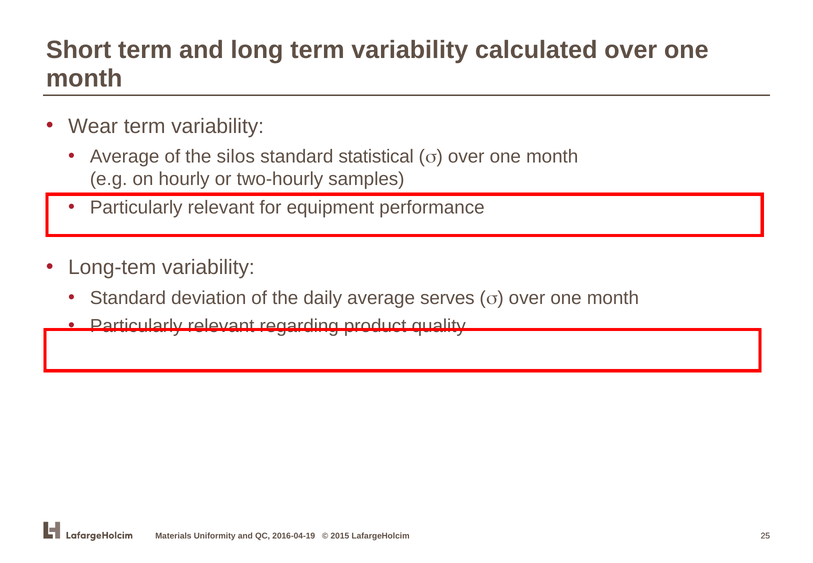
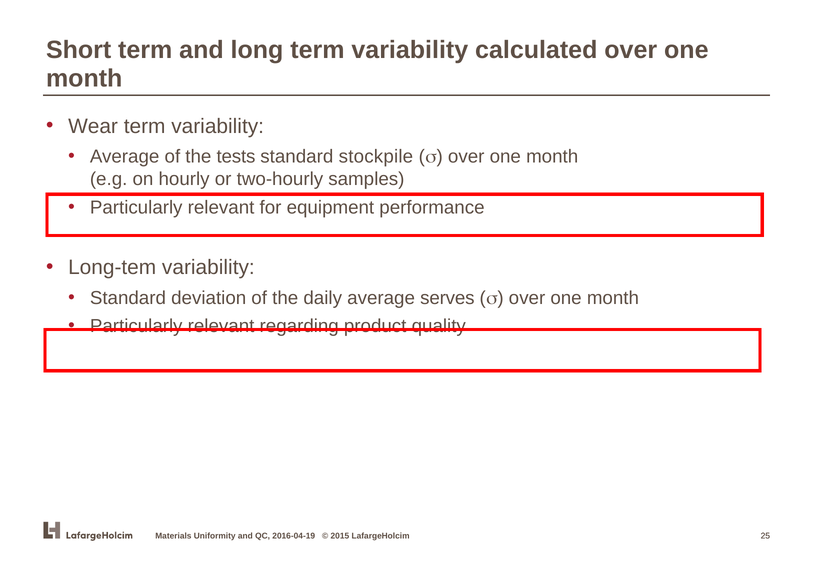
silos: silos -> tests (236, 157)
statistical: statistical -> stockpile (376, 157)
